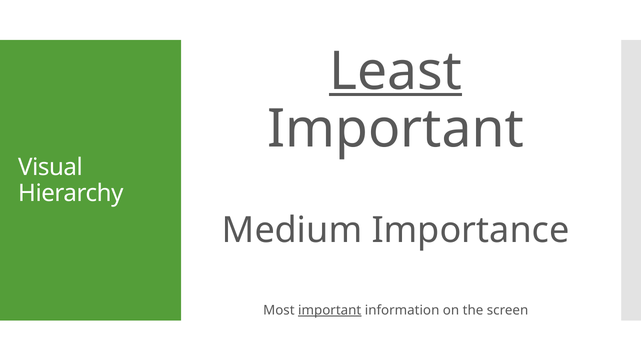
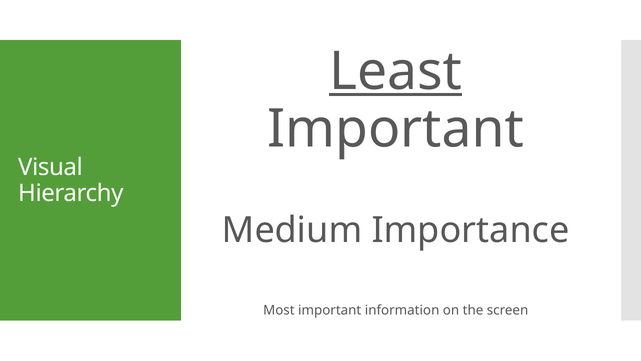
important underline: present -> none (330, 310)
